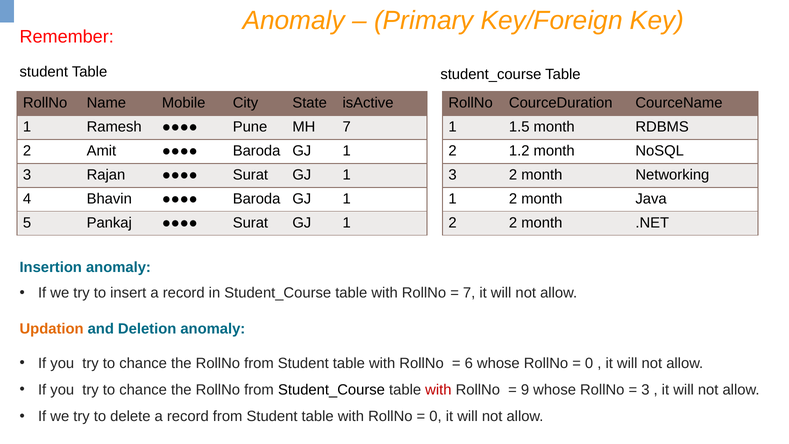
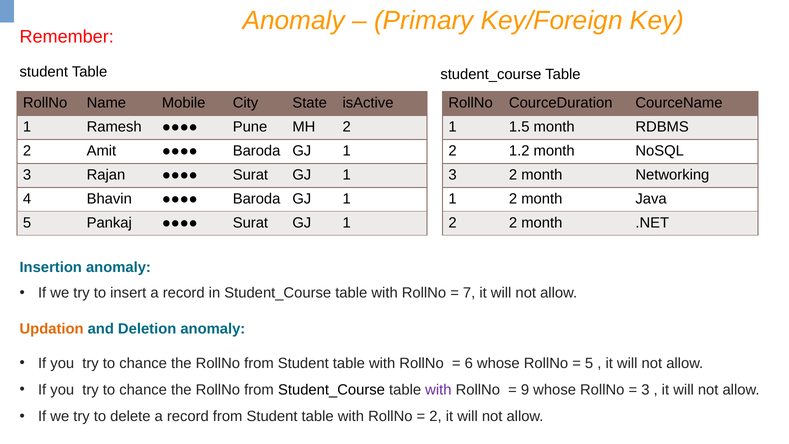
MH 7: 7 -> 2 (347, 127)
0: 0 -> 5 (589, 363)
with colour: red -> purple (438, 390)
0: 0 -> 2 (435, 416)
